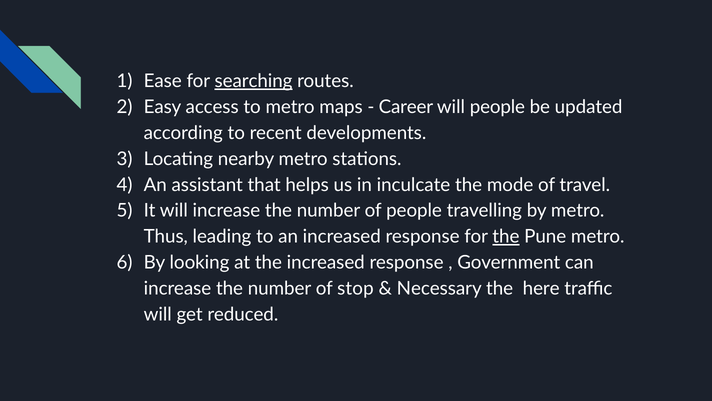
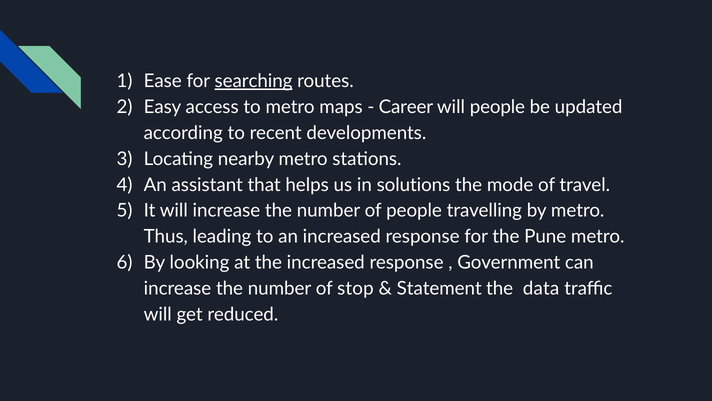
inculcate: inculcate -> solutions (413, 185)
the underline: present -> none (506, 236)
Necessary: Necessary -> Statement (439, 288)
here: here -> data (541, 288)
